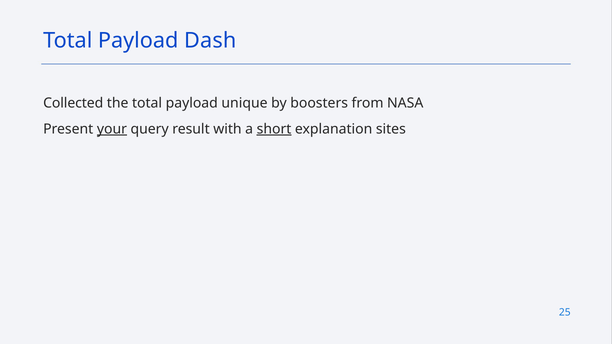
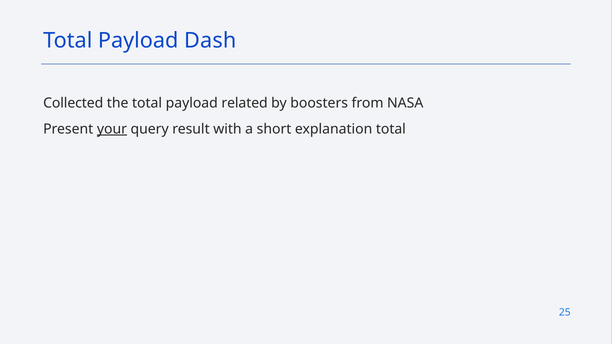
unique: unique -> related (245, 103)
short underline: present -> none (274, 129)
explanation sites: sites -> total (391, 129)
